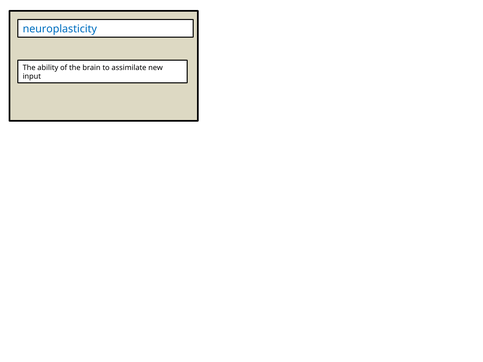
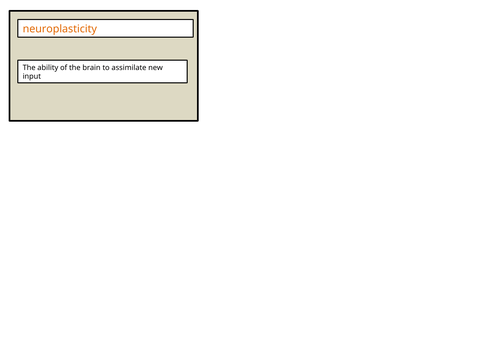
neuroplasticity colour: blue -> orange (60, 29)
